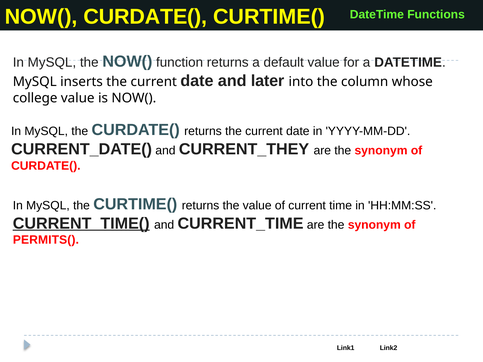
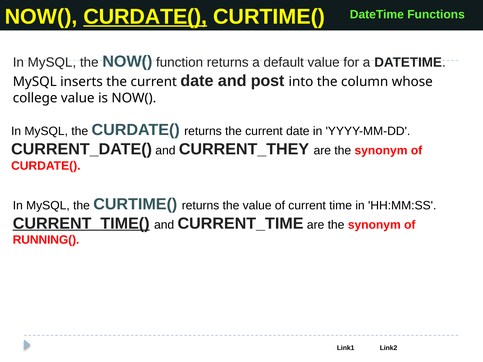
CURDATE( underline: none -> present (145, 17)
later: later -> post (268, 81)
PERMITS(: PERMITS( -> RUNNING( (46, 240)
